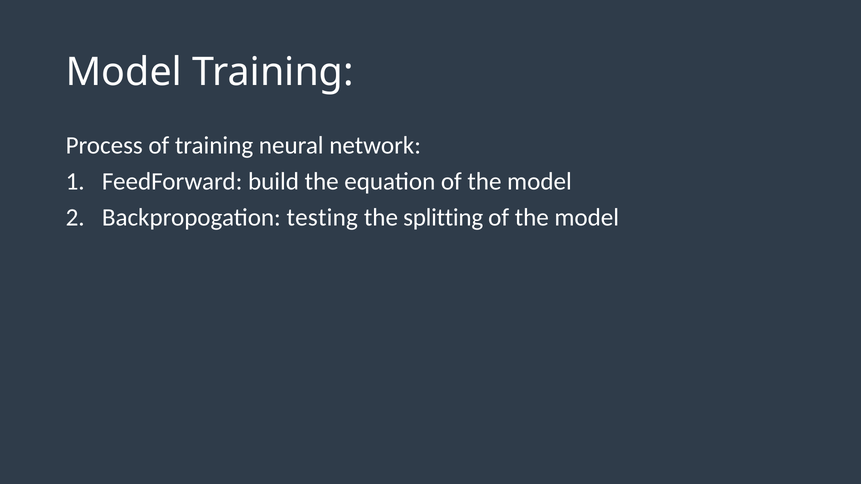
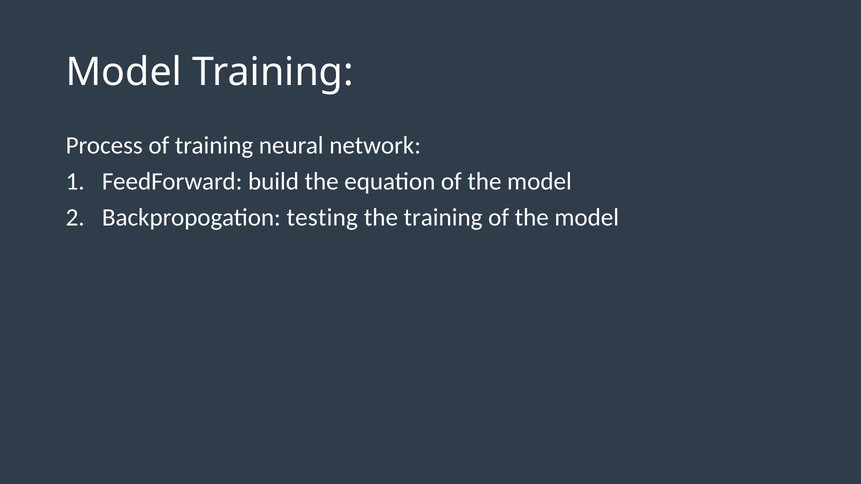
the splitting: splitting -> training (443, 218)
